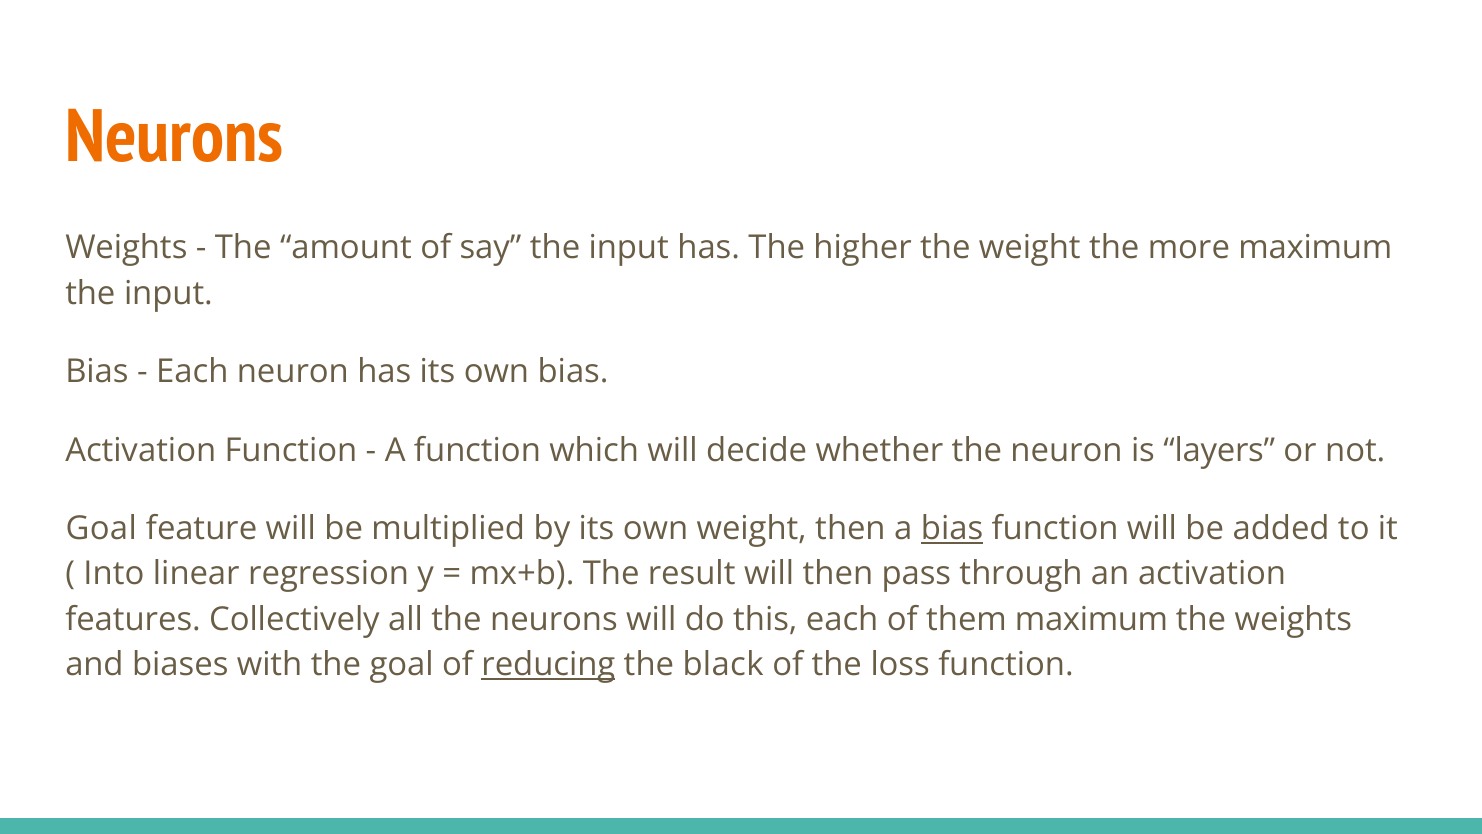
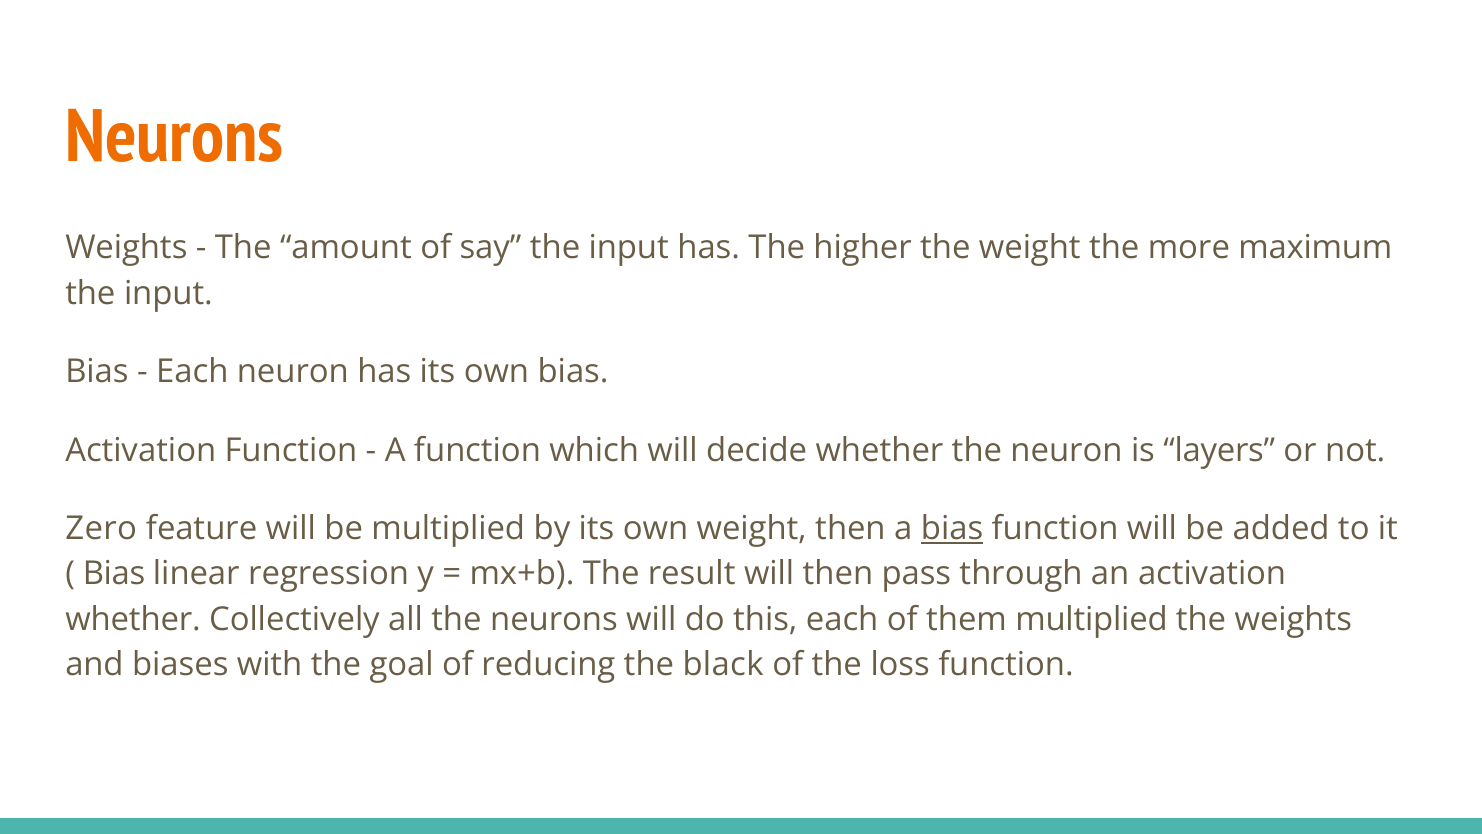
Goal: Goal -> Zero (101, 528)
Into: Into -> Bias (114, 574)
features: features -> whether (133, 619)
them maximum: maximum -> multiplied (1091, 619)
reducing underline: present -> none (548, 665)
